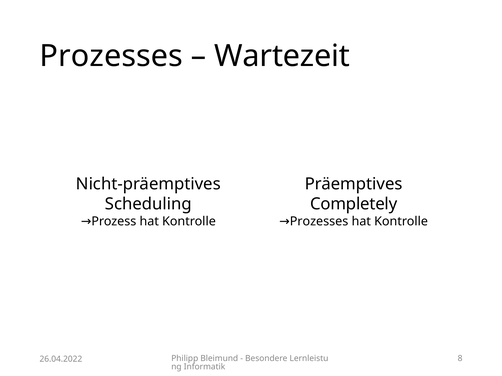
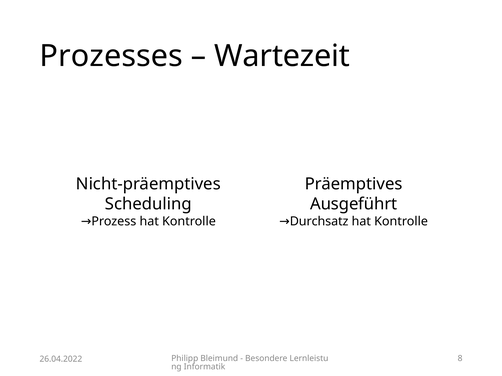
Completely: Completely -> Ausgeführt (354, 204)
Prozesses: Prozesses -> Durchsatz (319, 222)
